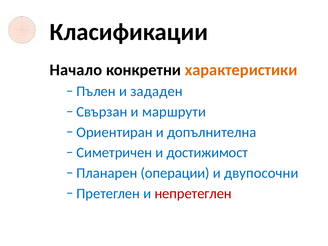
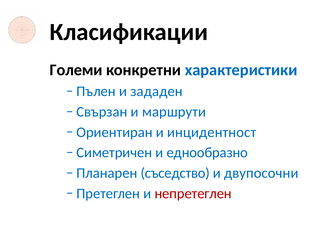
Начало: Начало -> Големи (76, 70)
характеристики colour: orange -> blue (241, 70)
допълнителна: допълнителна -> инцидентност (212, 132)
достижимост: достижимост -> еднообразно (207, 153)
операции: операции -> съседство (175, 173)
